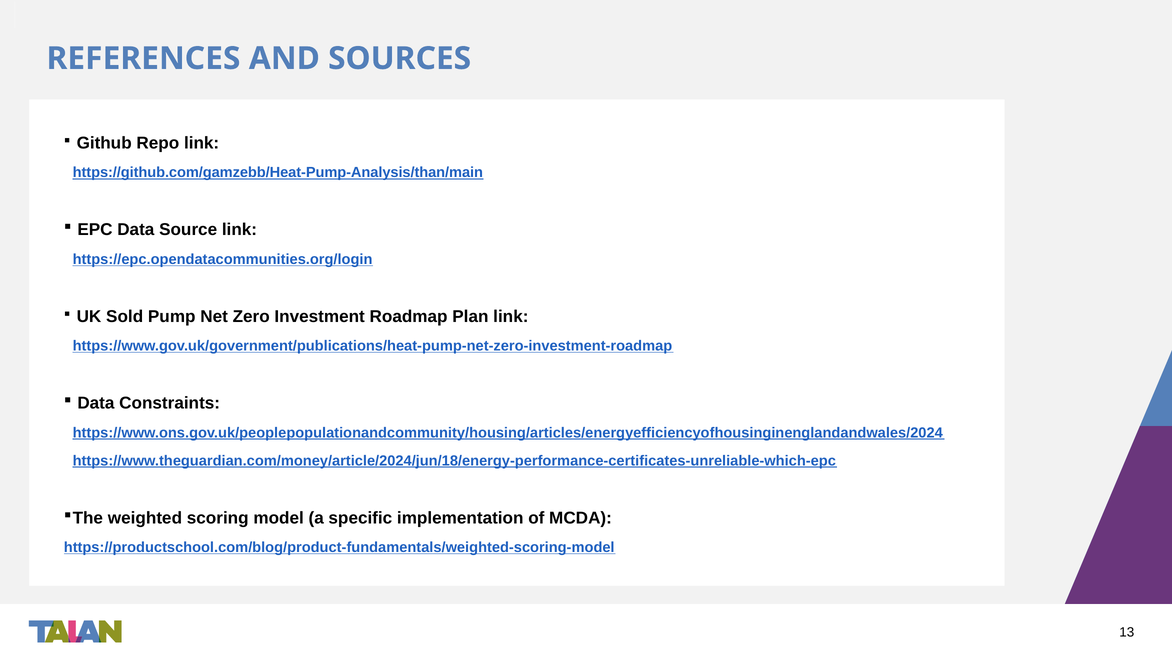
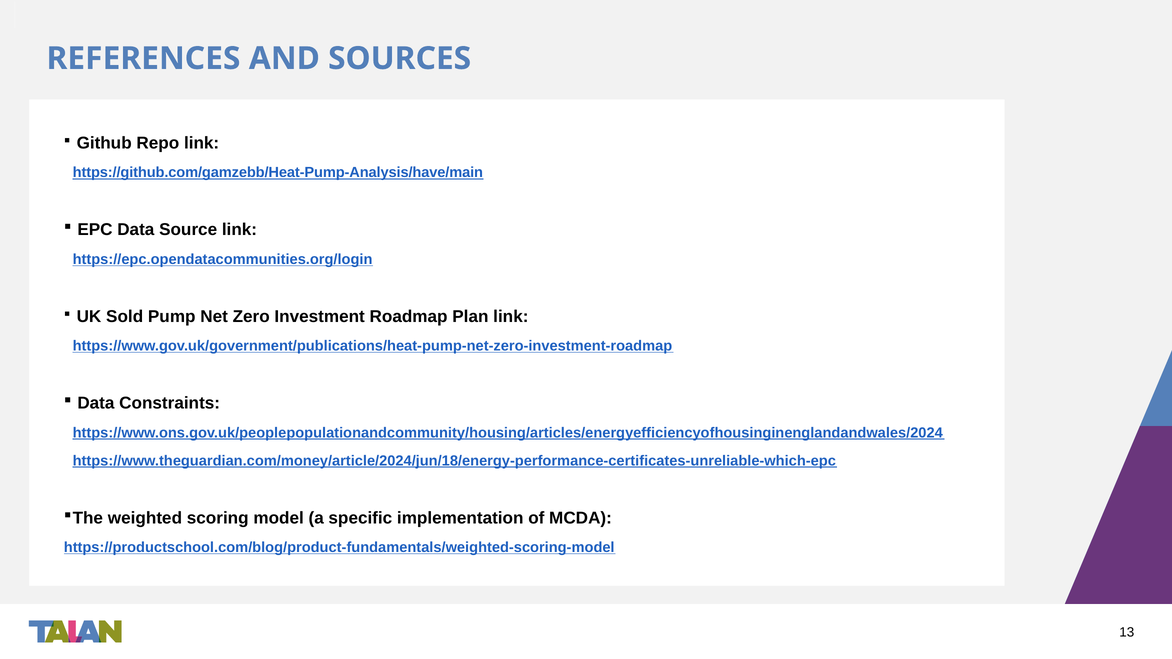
https://github.com/gamzebb/Heat-Pump-Analysis/than/main: https://github.com/gamzebb/Heat-Pump-Analysis/than/main -> https://github.com/gamzebb/Heat-Pump-Analysis/have/main (278, 173)
